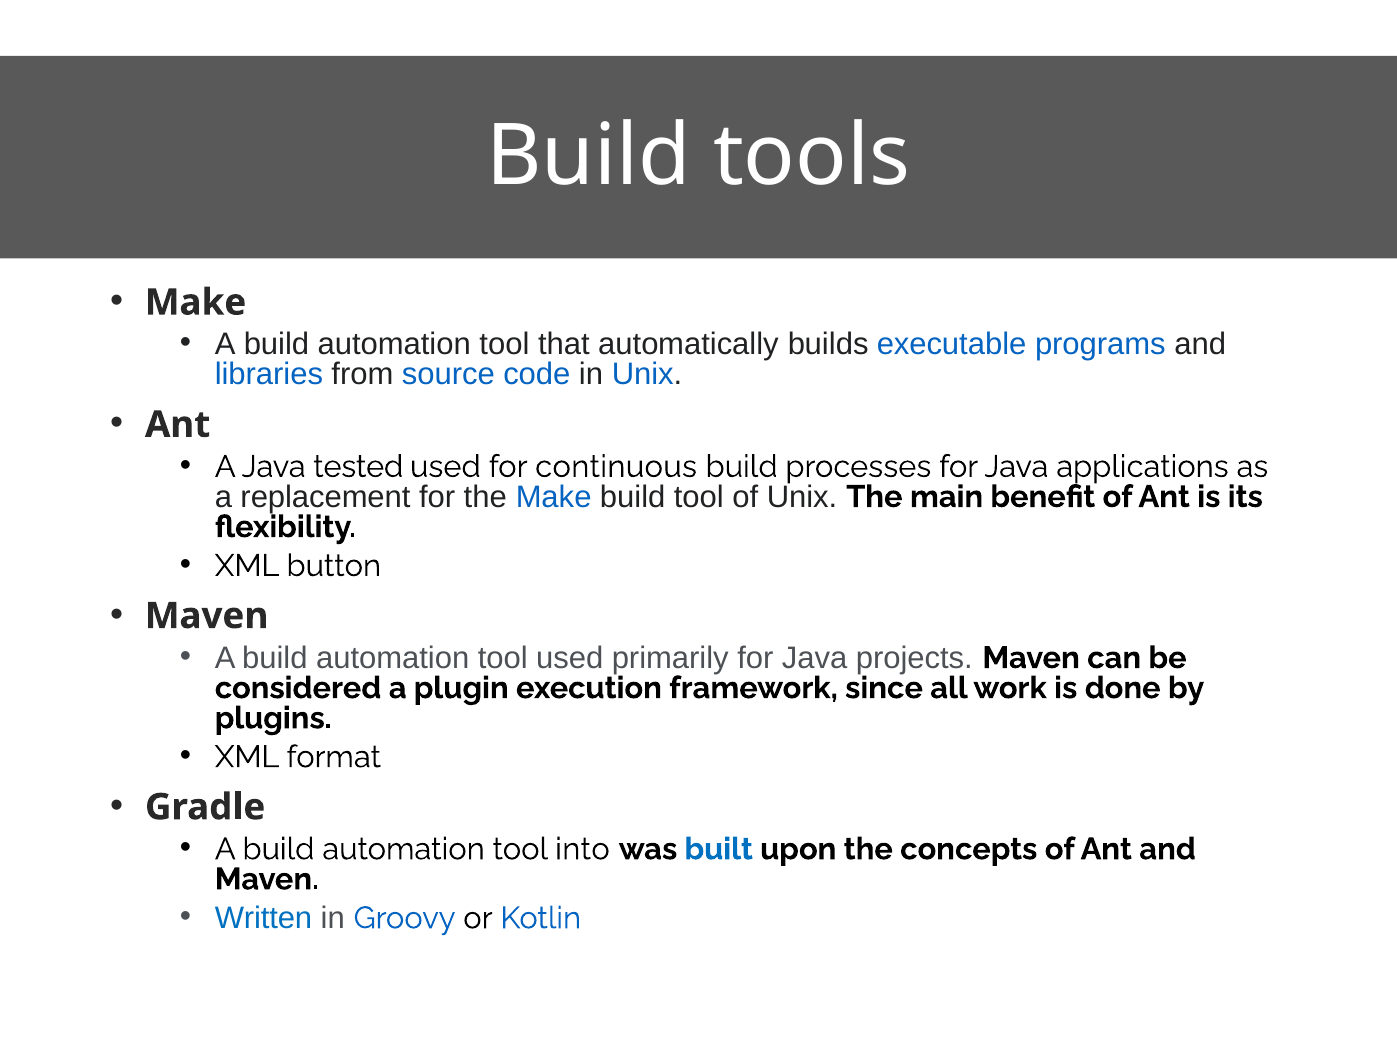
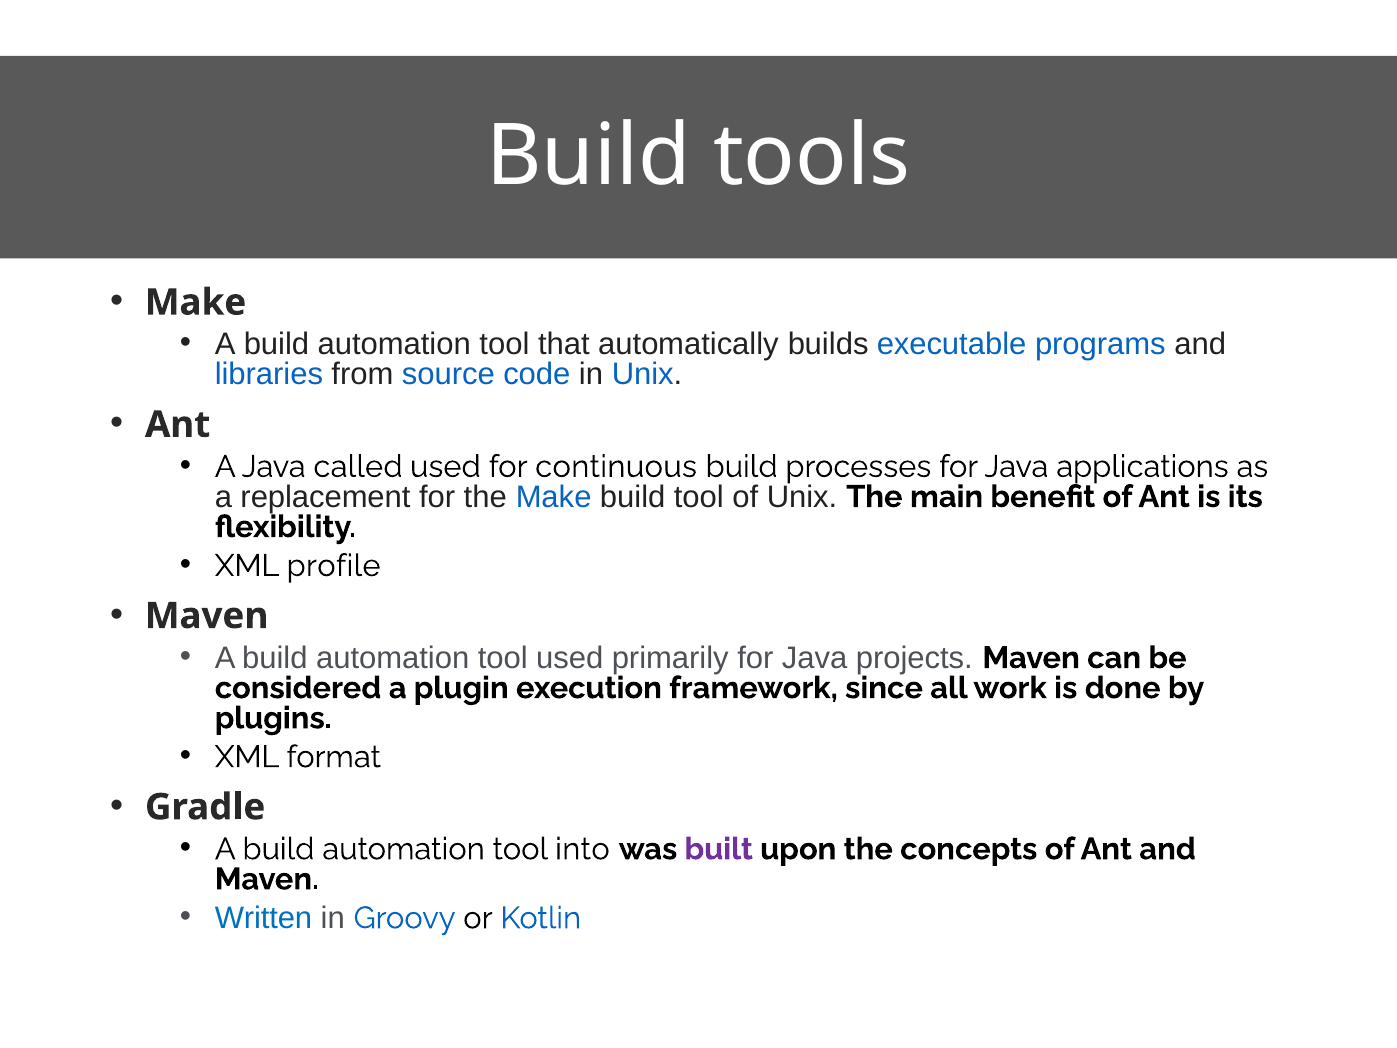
tested: tested -> called (358, 467)
button: button -> profile (334, 566)
built colour: blue -> purple (719, 849)
